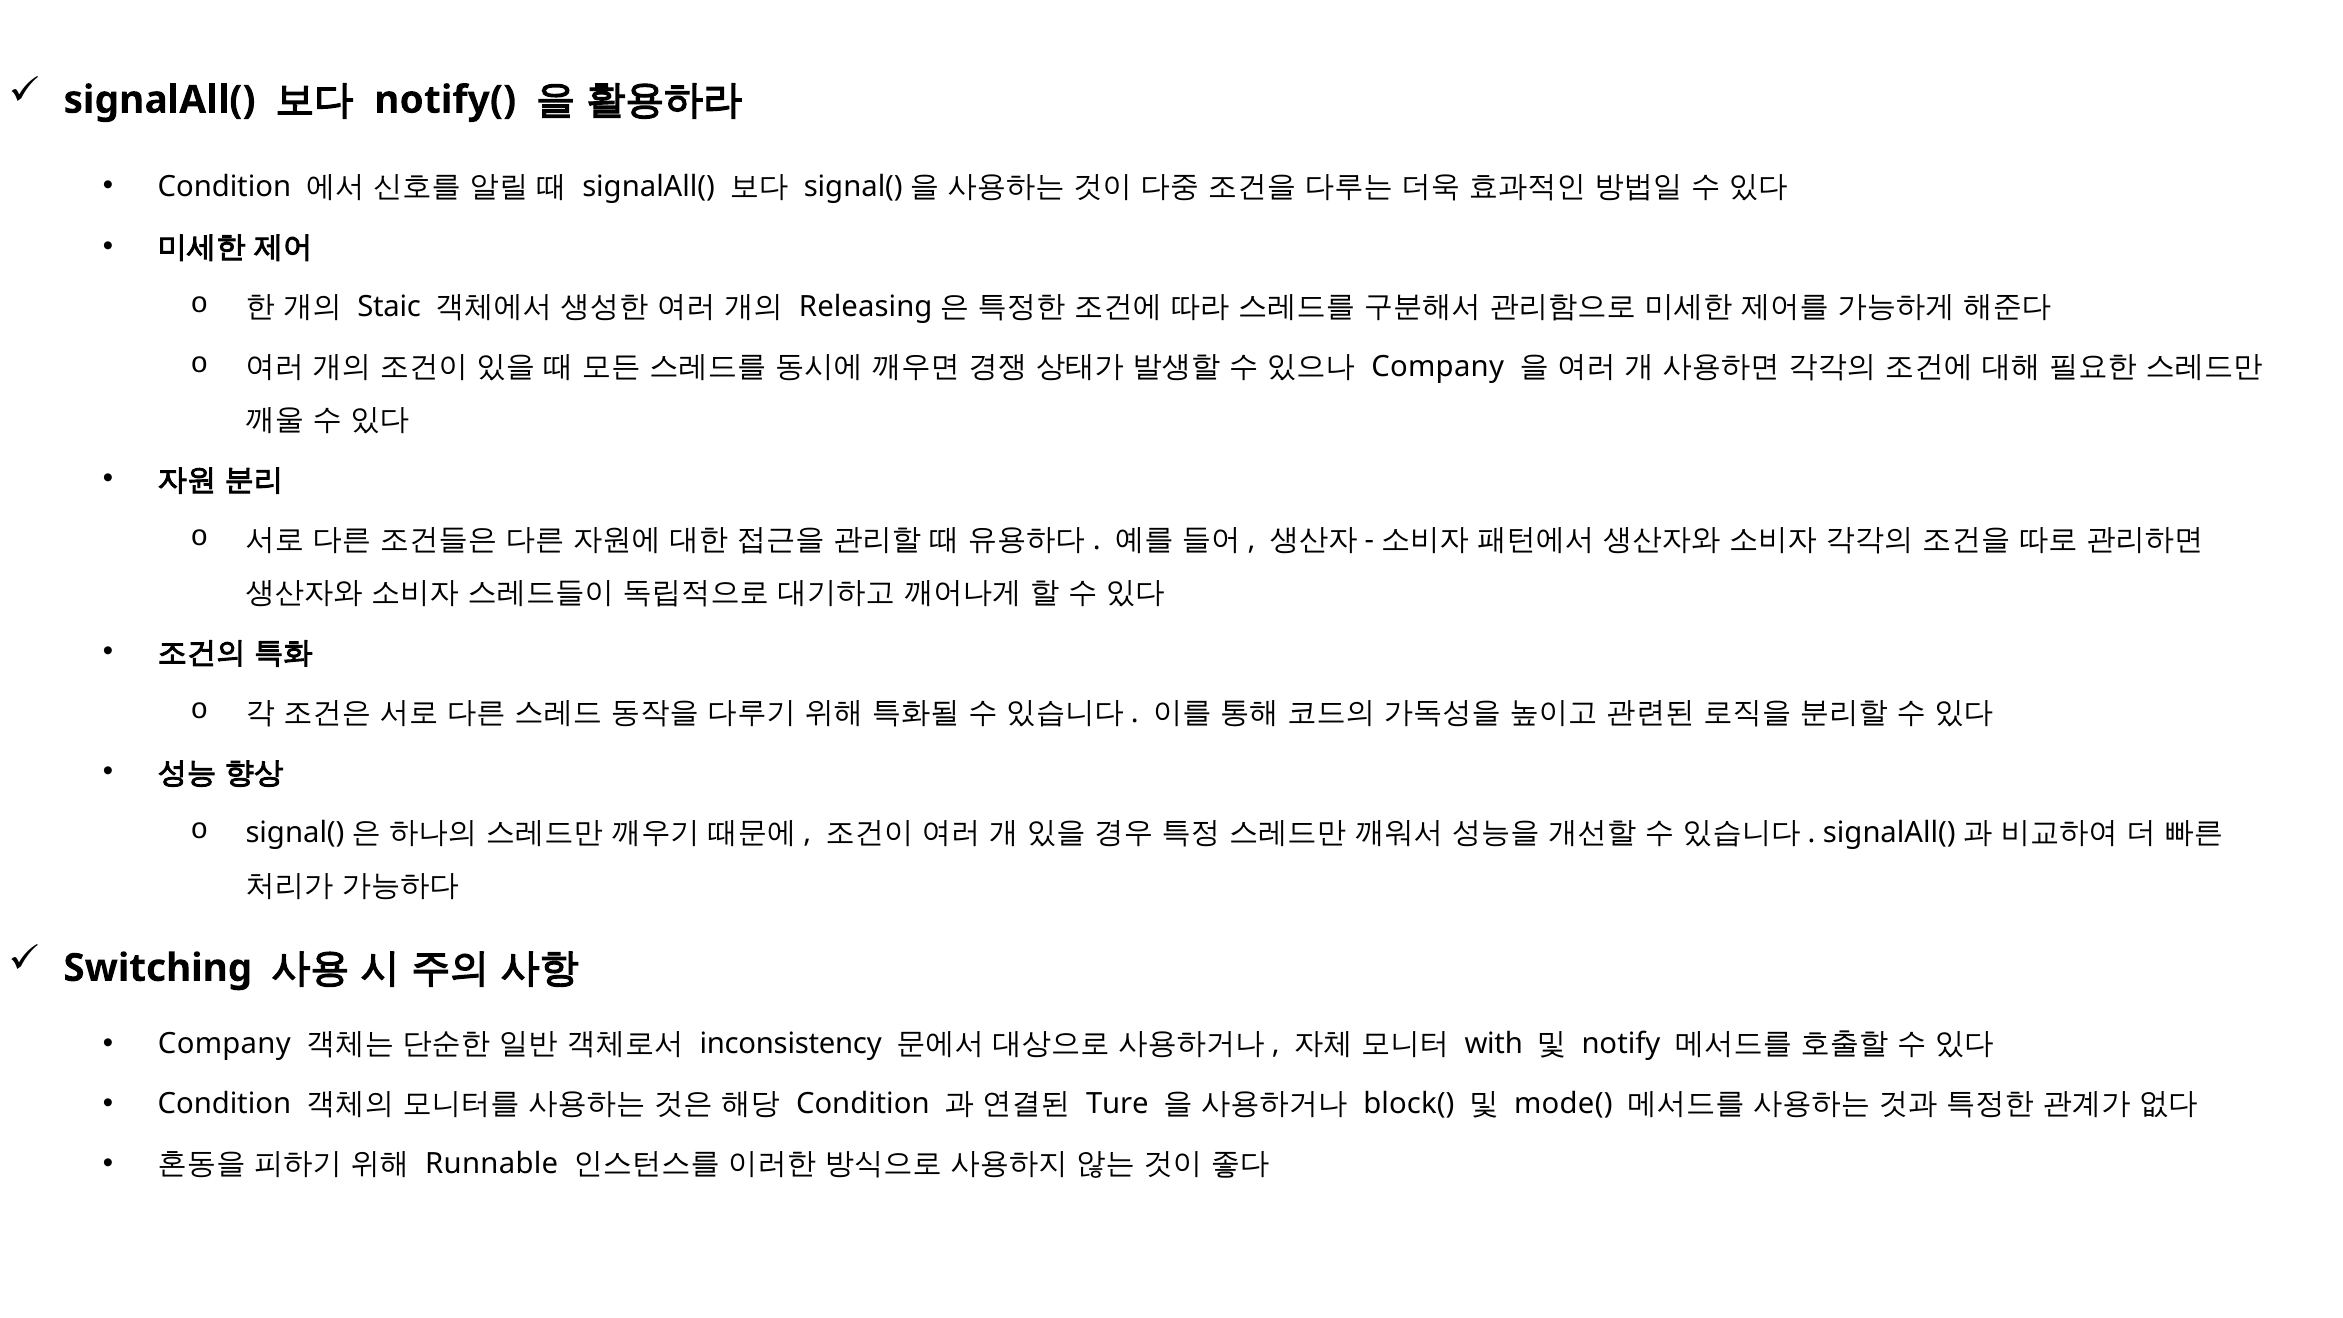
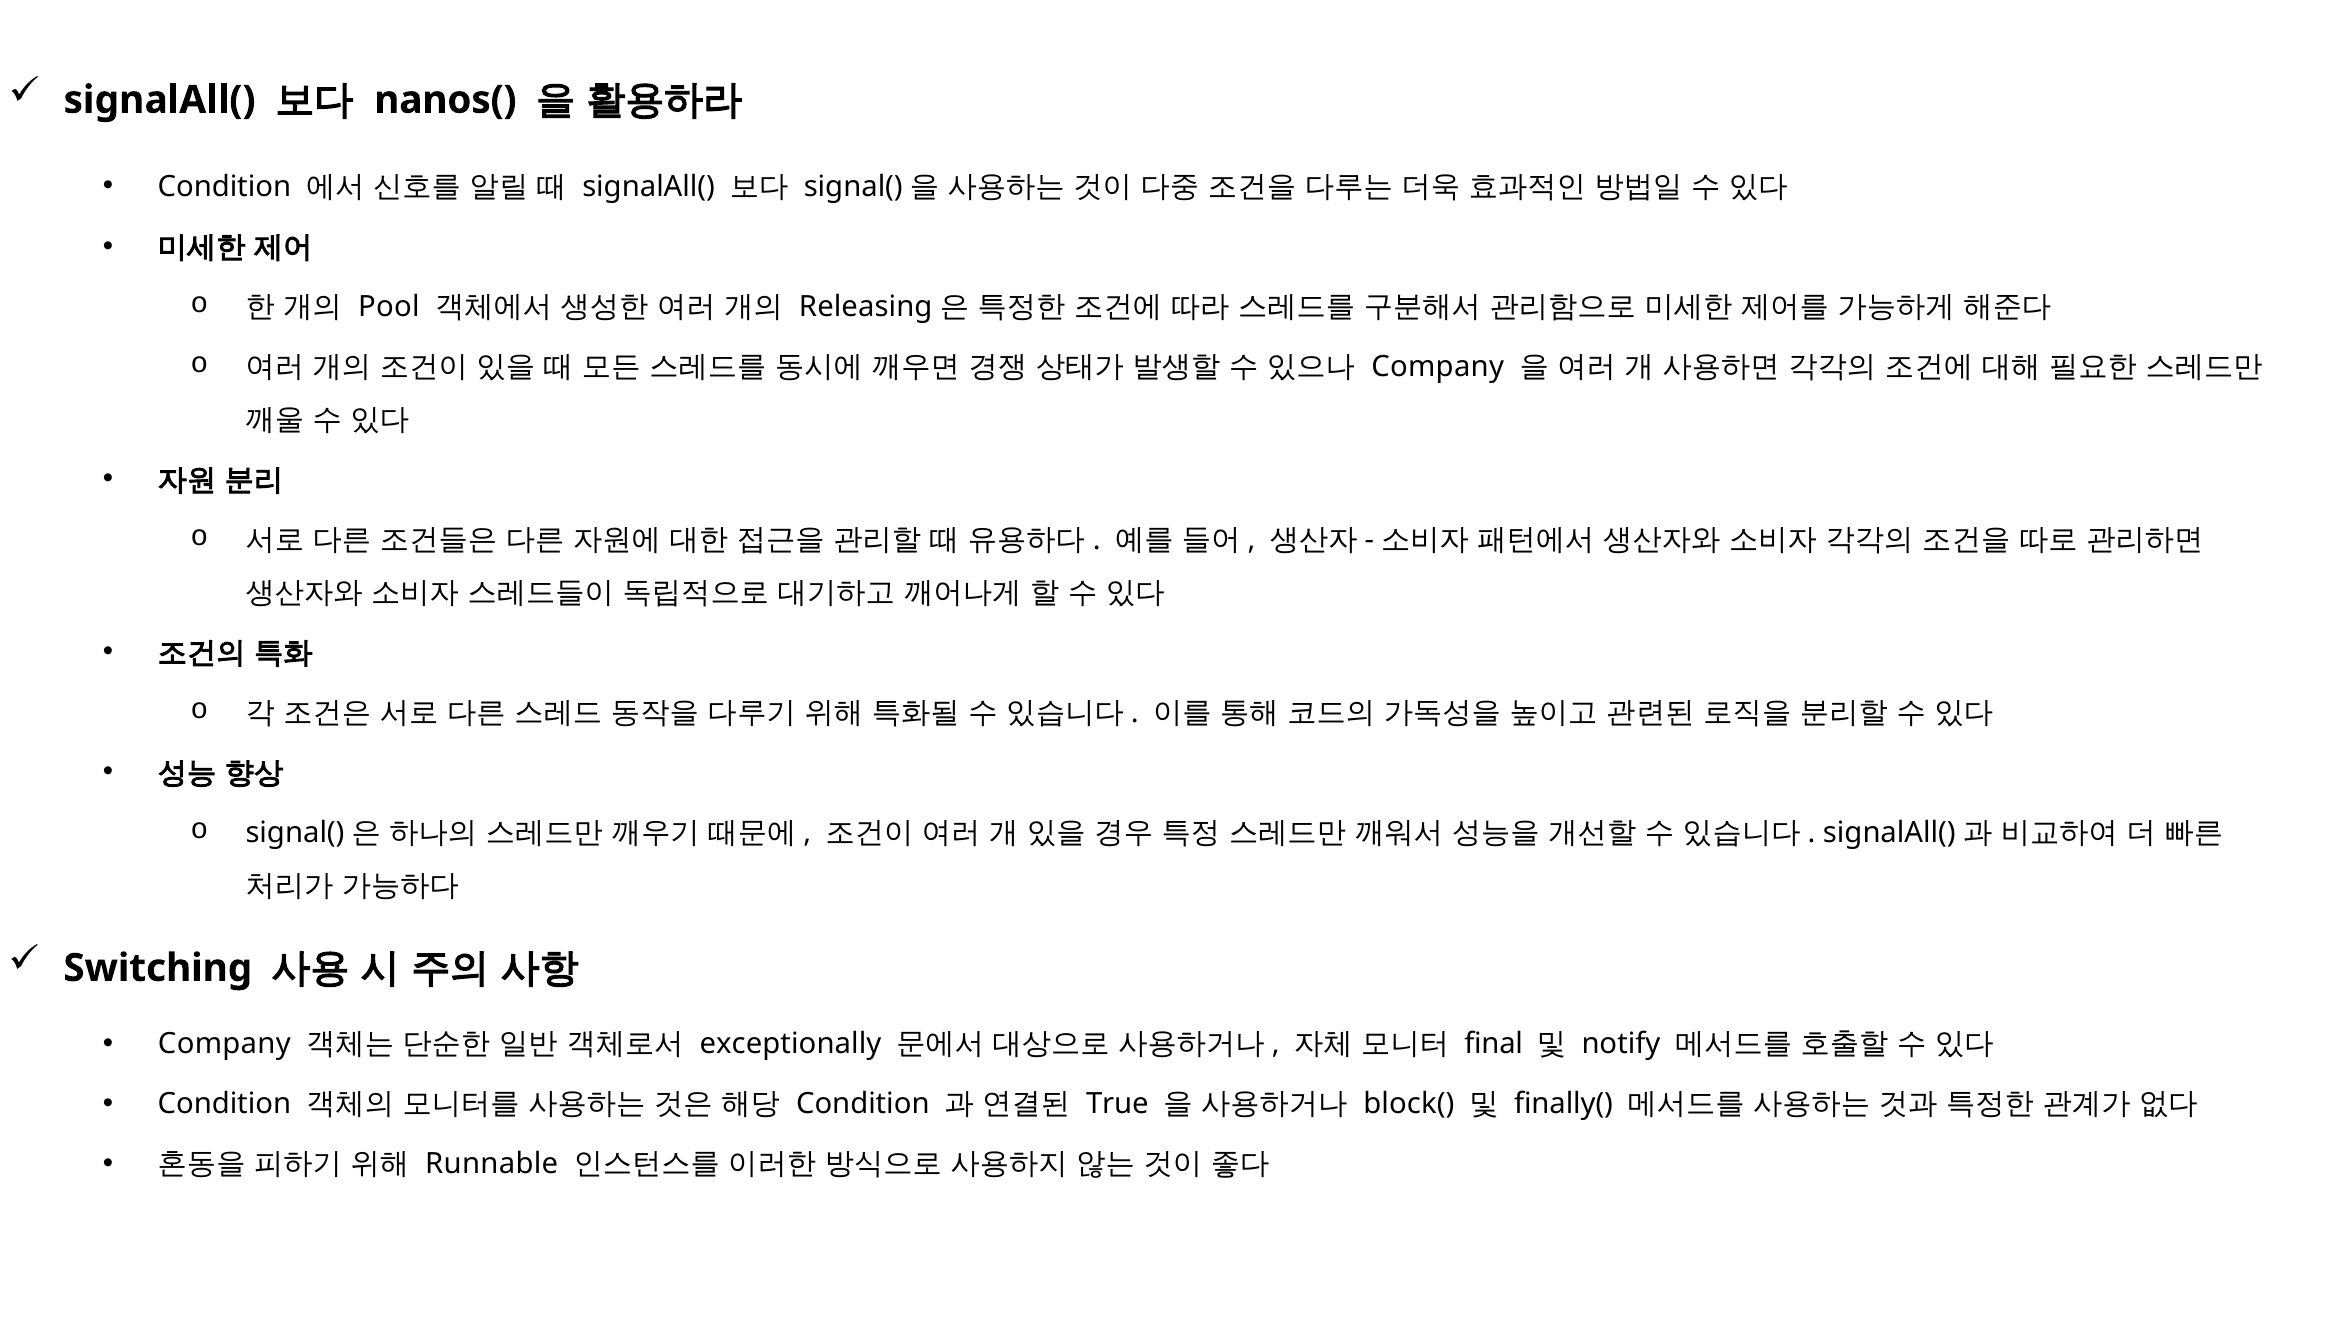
notify(: notify( -> nanos( (445, 100)
Staic: Staic -> Pool (389, 307)
inconsistency: inconsistency -> exceptionally (790, 1044)
with: with -> final (1494, 1044)
Ture: Ture -> True (1117, 1104)
mode(: mode( -> finally( (1564, 1104)
